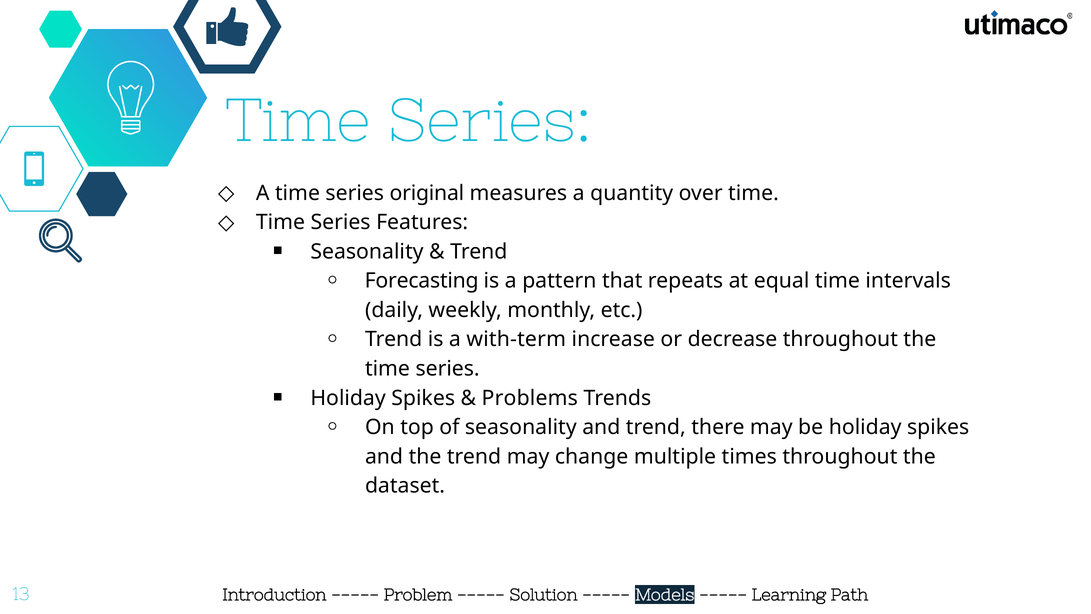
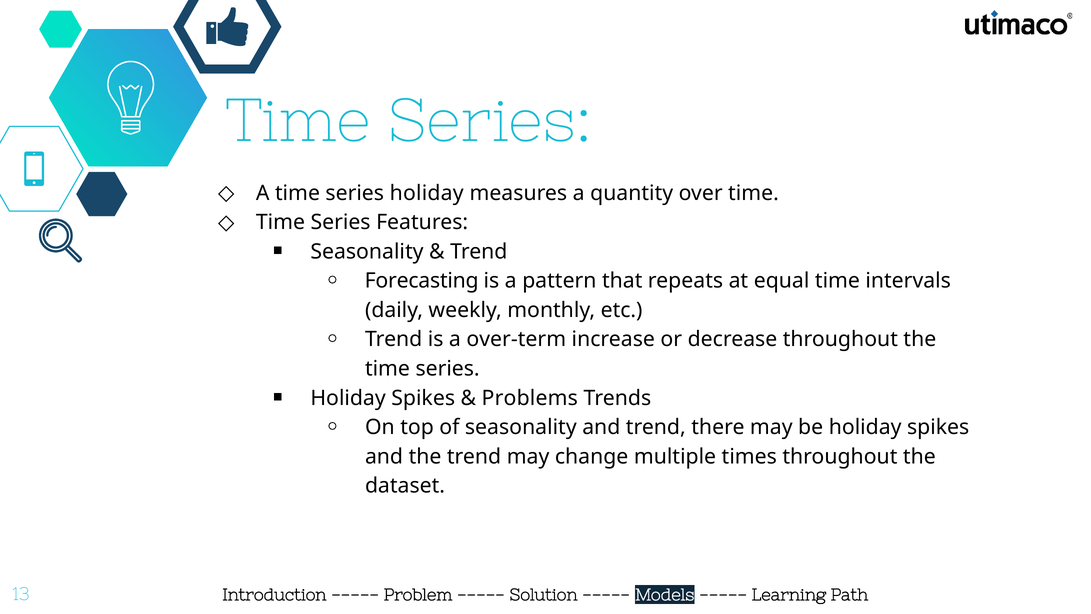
series original: original -> holiday (427, 193)
with-term: with-term -> over-term (516, 339)
